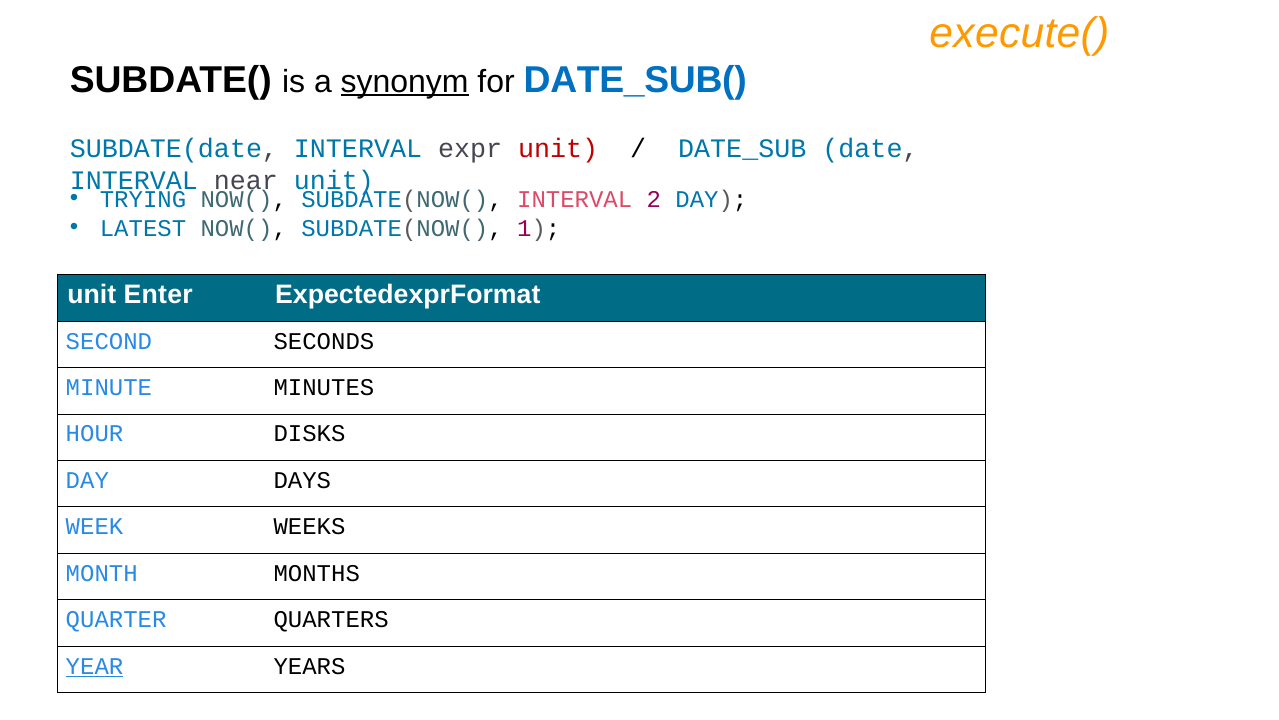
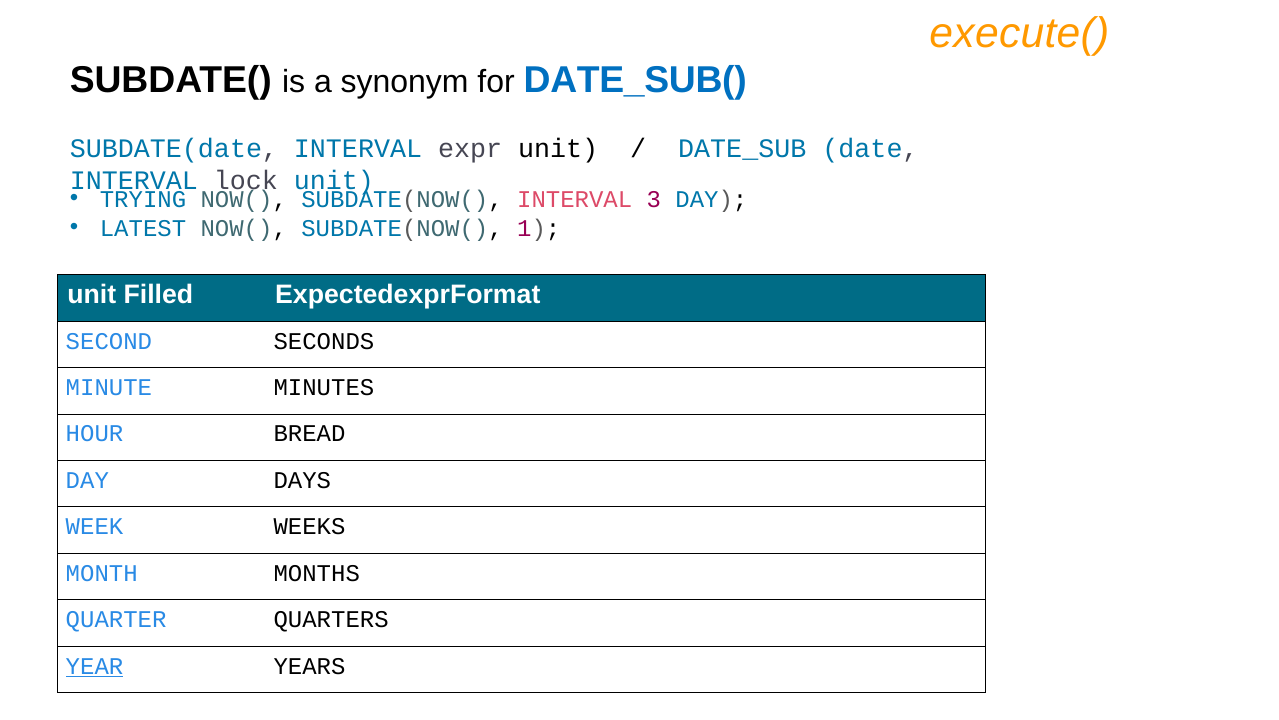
synonym underline: present -> none (405, 82)
unit colour: red -> black (558, 148)
near: near -> lock (246, 180)
2: 2 -> 3 (654, 199)
Enter: Enter -> Filled (158, 295)
DISKS: DISKS -> BREAD (310, 434)
